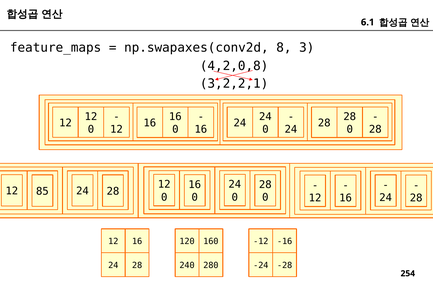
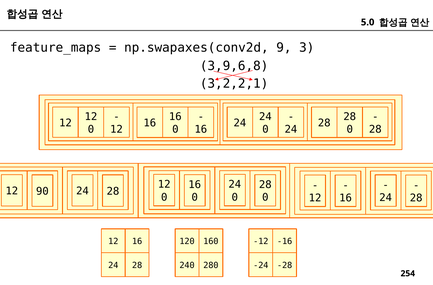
6.1: 6.1 -> 5.0 (368, 22)
8: 8 -> 9 (284, 47)
4,2,0,8: 4,2,0,8 -> 3,9,6,8 (234, 66)
85: 85 -> 90 (42, 191)
